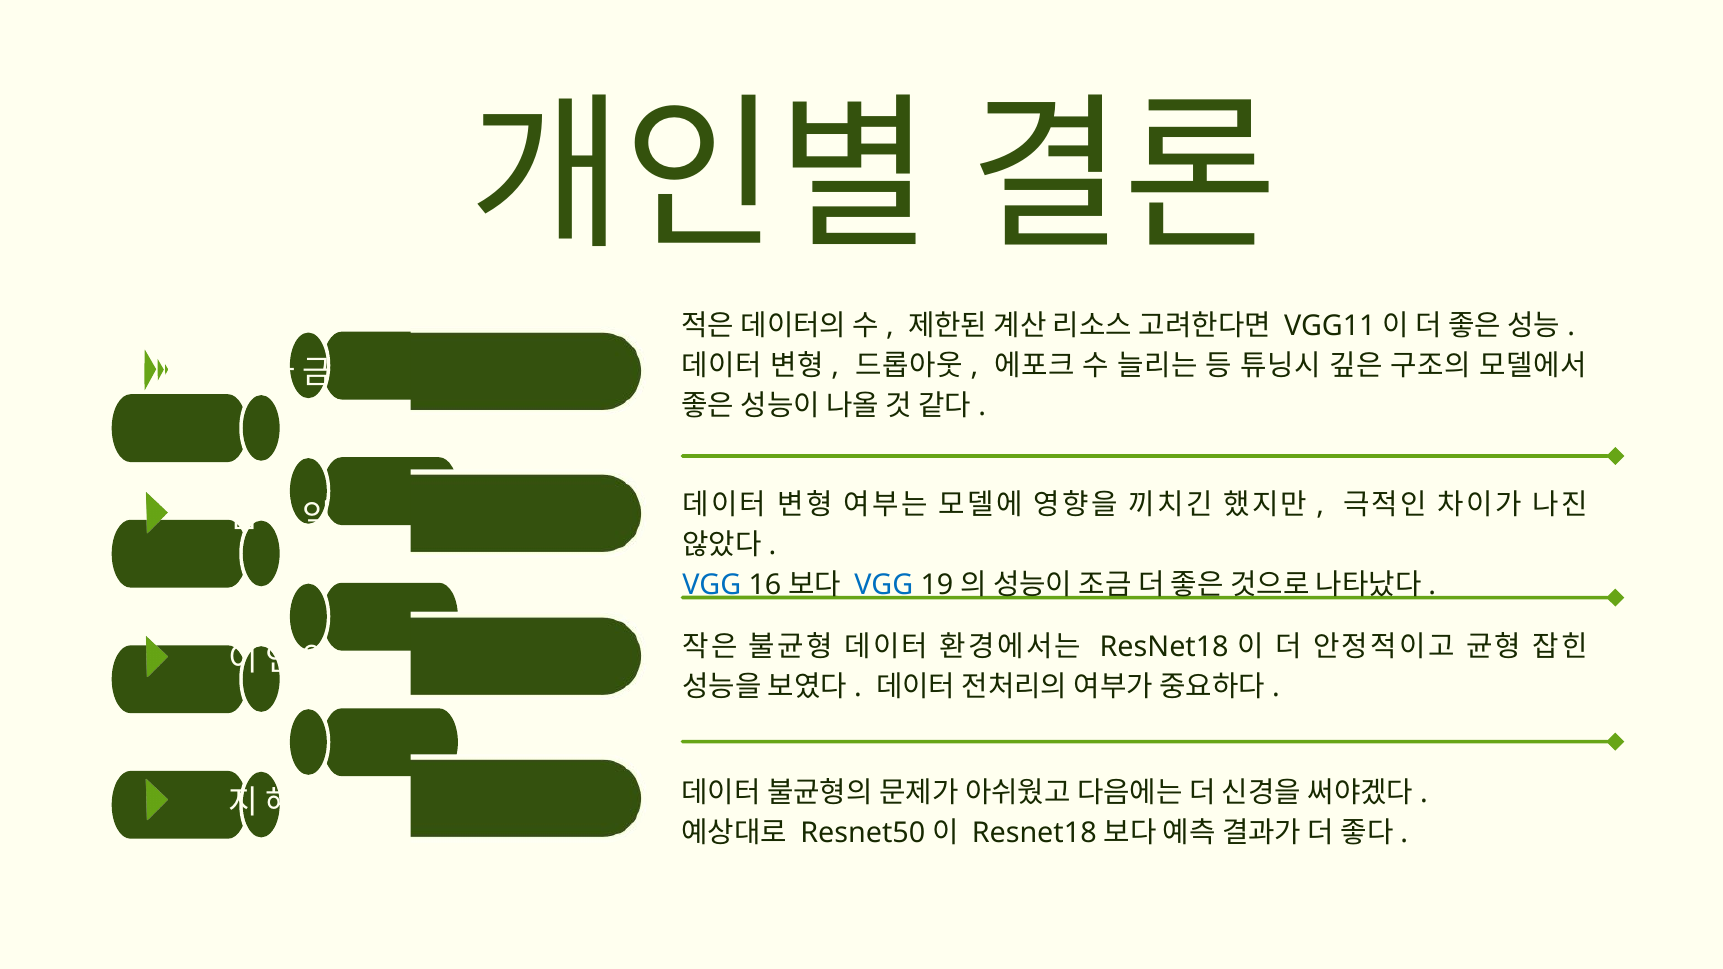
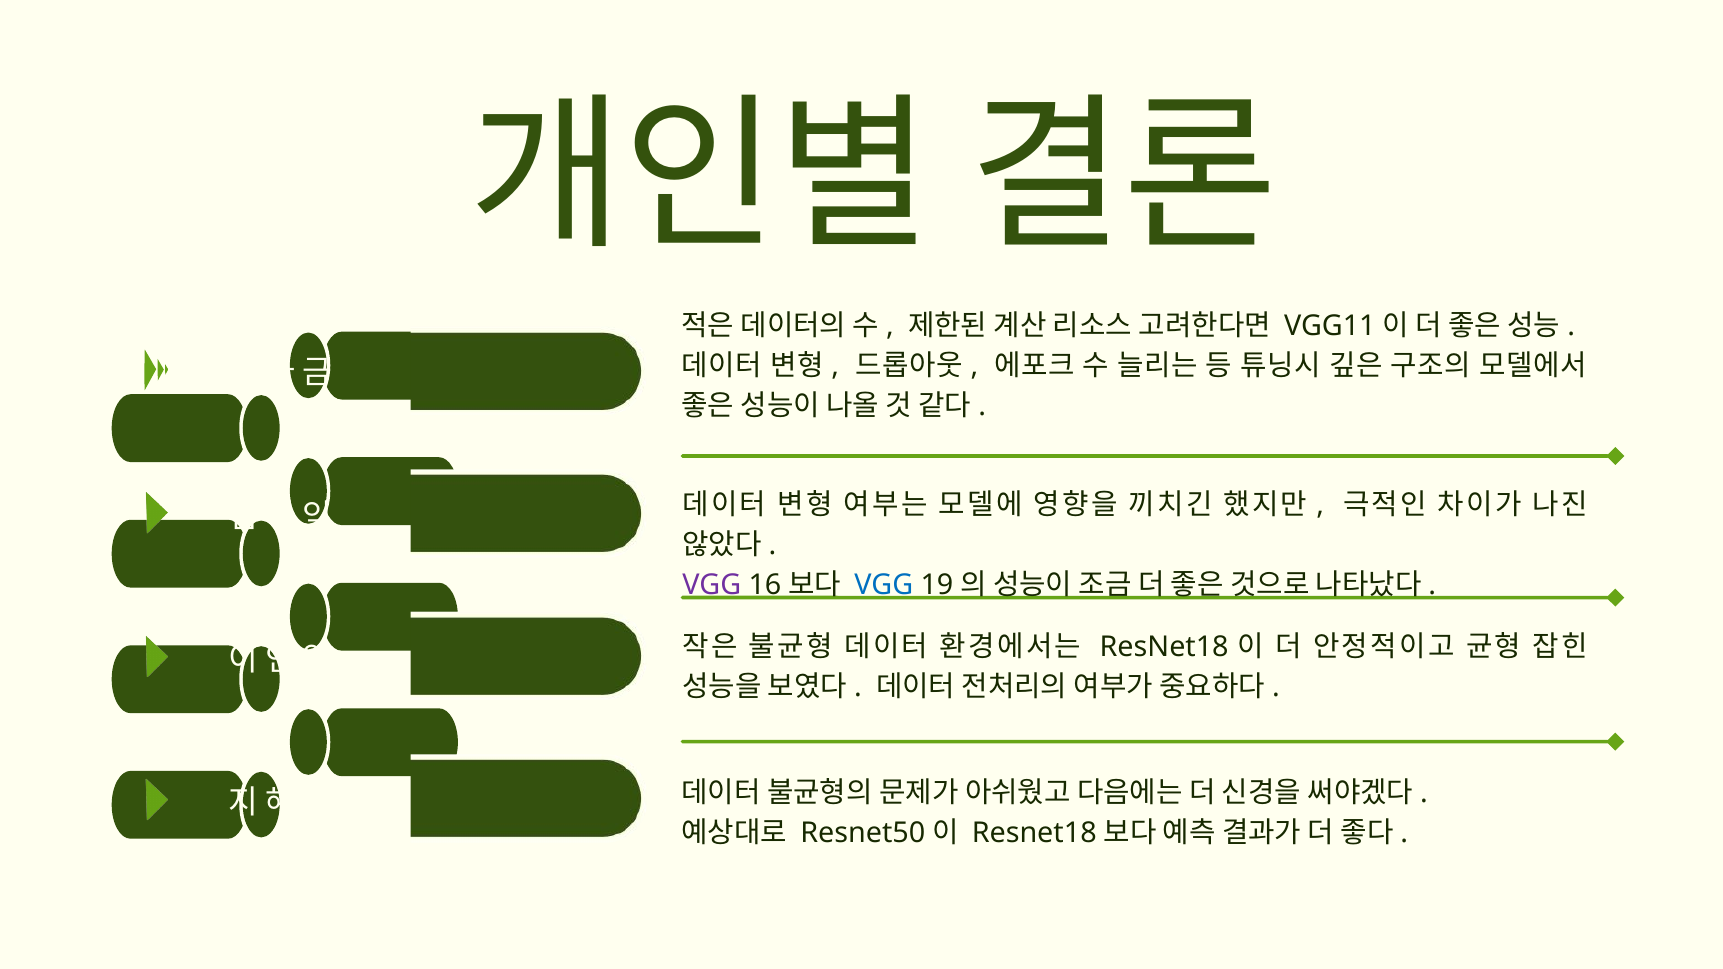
VGG colour: blue -> purple (712, 585)
